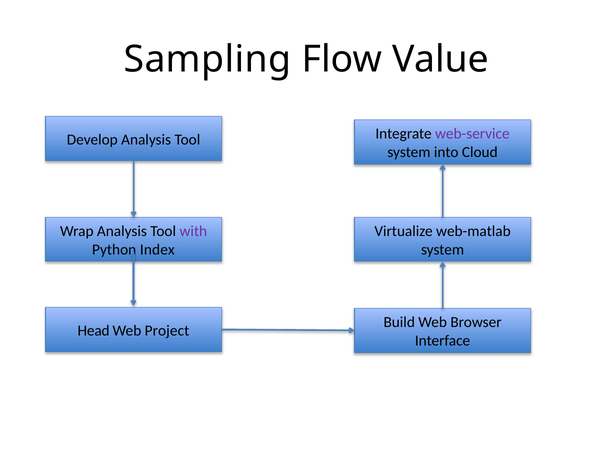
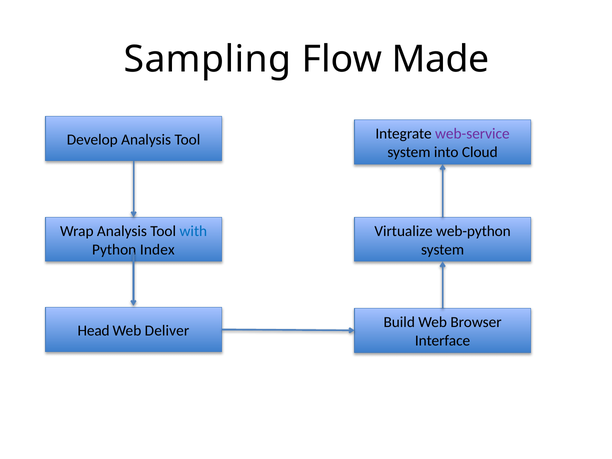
Value: Value -> Made (441, 59)
with colour: purple -> blue (193, 231)
web-matlab: web-matlab -> web-python (473, 231)
Project: Project -> Deliver (167, 331)
